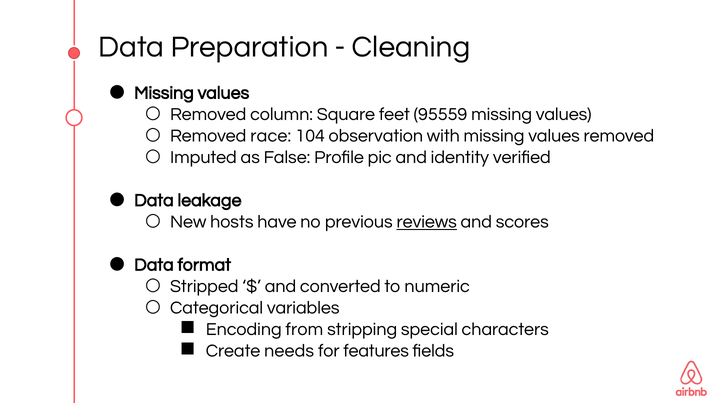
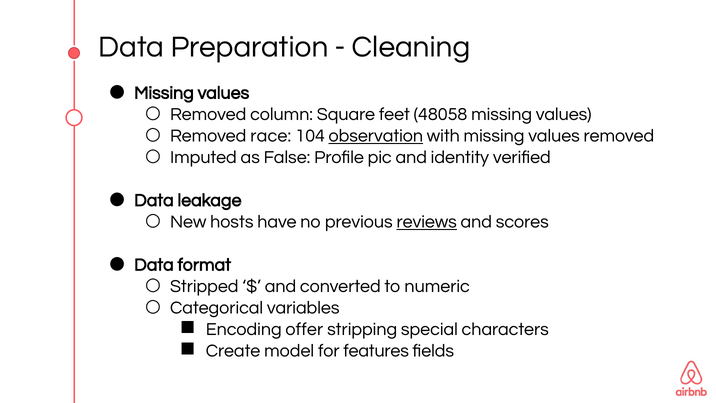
95559: 95559 -> 48058 (441, 114)
observation underline: none -> present (376, 136)
from: from -> offer (304, 329)
needs: needs -> model (289, 350)
